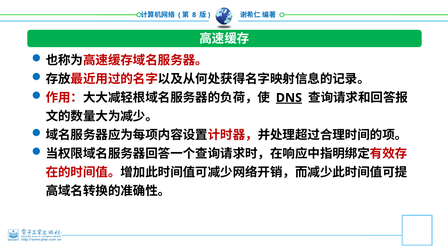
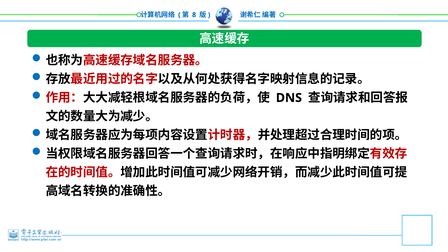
DNS underline: present -> none (289, 98)
